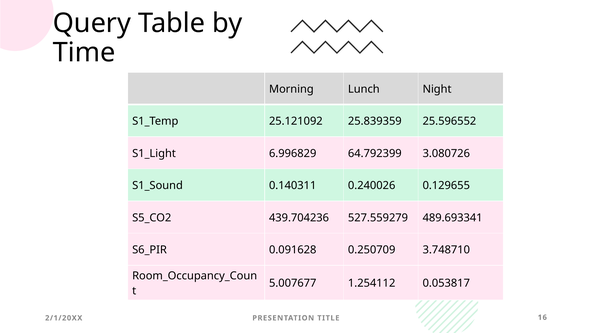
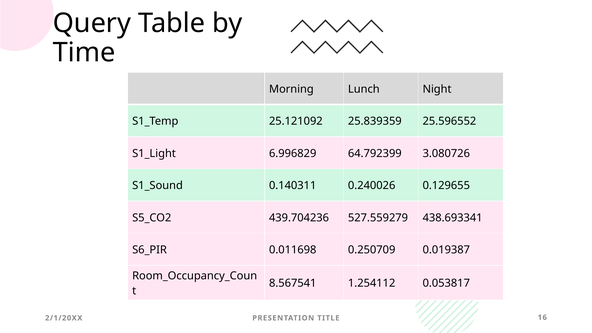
489.693341: 489.693341 -> 438.693341 (453, 218)
0.091628: 0.091628 -> 0.011698 (293, 250)
3.748710: 3.748710 -> 0.019387 (446, 250)
5.007677: 5.007677 -> 8.567541 (293, 283)
